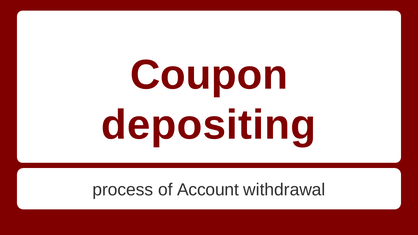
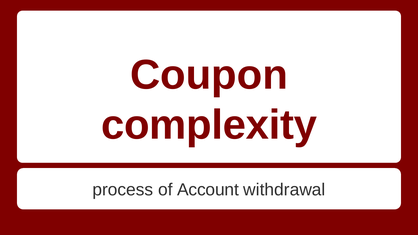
depositing: depositing -> complexity (209, 125)
